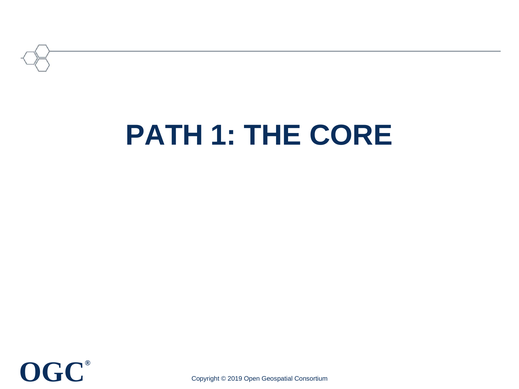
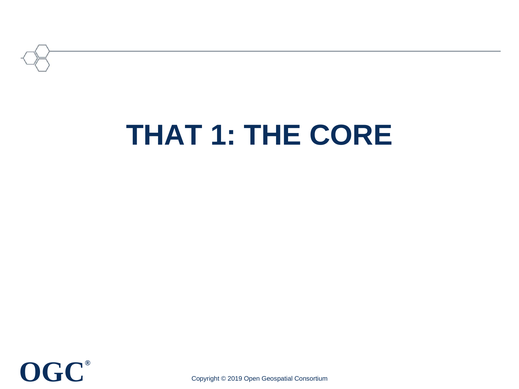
PATH: PATH -> THAT (164, 135)
